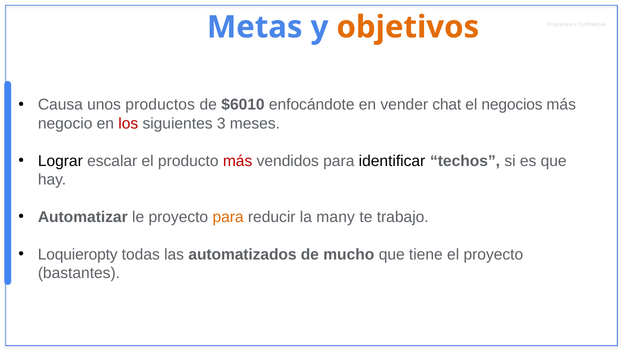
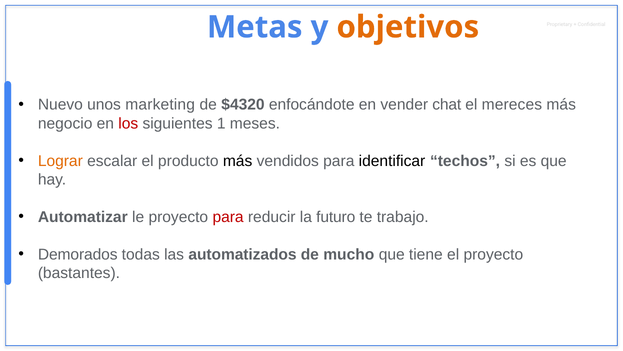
Causa: Causa -> Nuevo (60, 105)
productos: productos -> marketing (160, 105)
$6010: $6010 -> $4320 (243, 105)
negocios: negocios -> mereces (512, 105)
3: 3 -> 1 (221, 123)
Lograr colour: black -> orange (60, 161)
más colour: red -> black (238, 161)
para colour: orange -> red (228, 217)
many: many -> futuro (336, 217)
Loquieropty: Loquieropty -> Demorados (78, 254)
